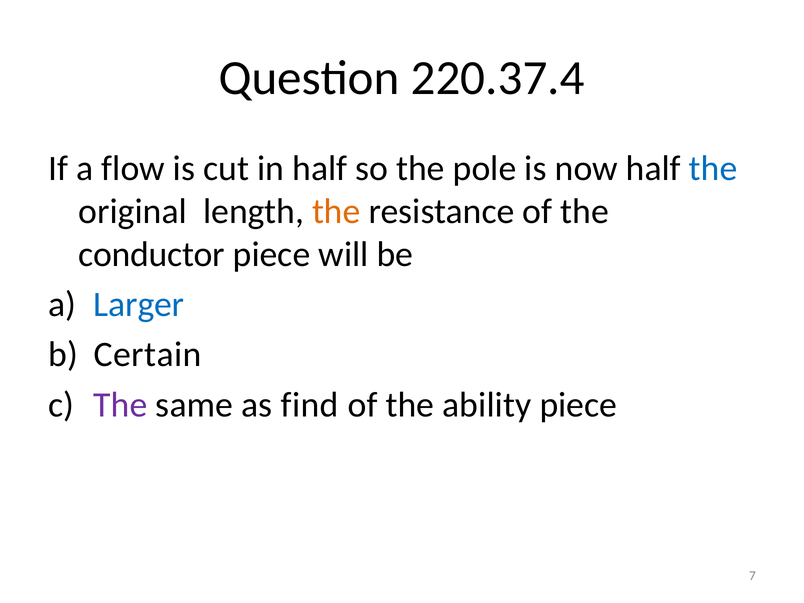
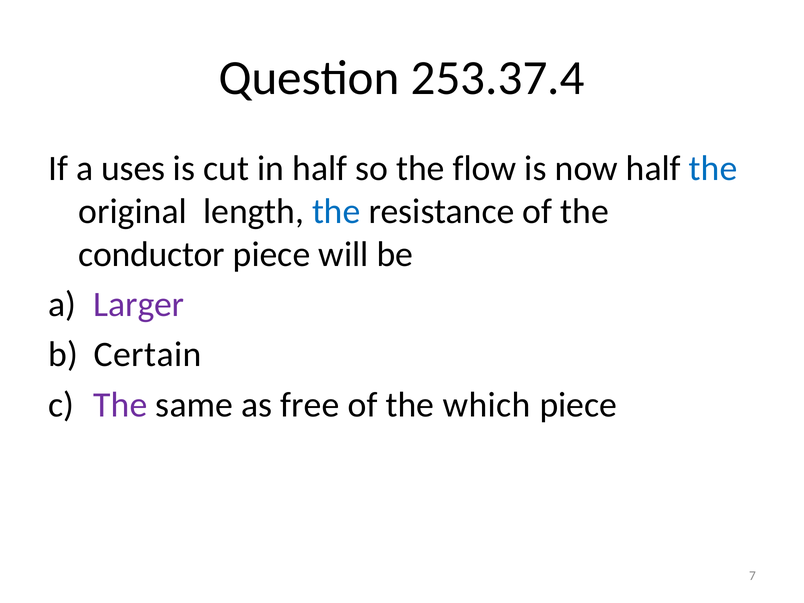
220.37.4: 220.37.4 -> 253.37.4 (498, 78)
flow: flow -> uses (133, 169)
pole: pole -> flow (485, 169)
the colour: orange -> blue (336, 212)
Larger colour: blue -> purple (139, 305)
find: find -> free (310, 405)
ability: ability -> which (487, 405)
